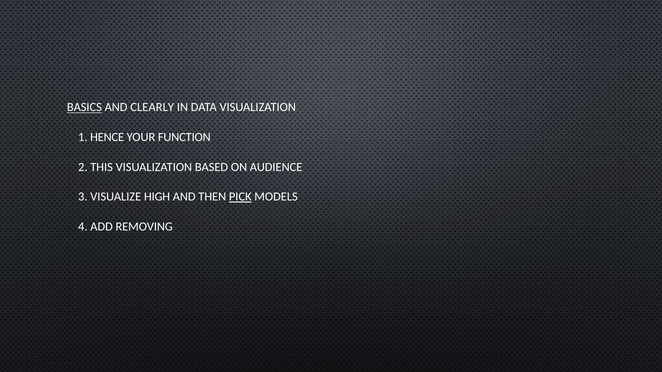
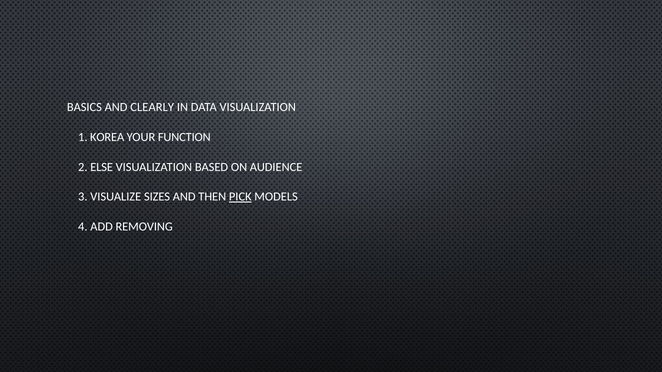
BASICS underline: present -> none (84, 107)
HENCE: HENCE -> KOREA (107, 137)
THIS: THIS -> ELSE (102, 167)
HIGH: HIGH -> SIZES (157, 197)
